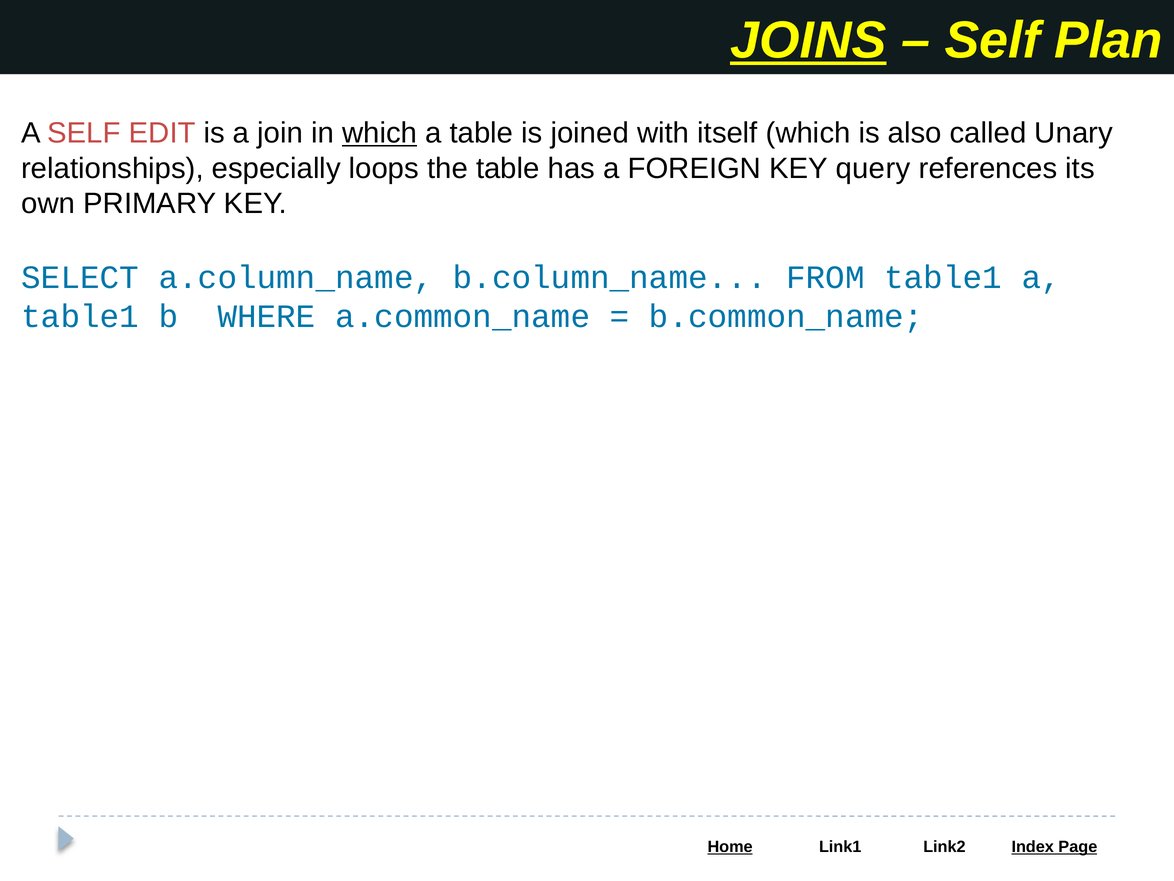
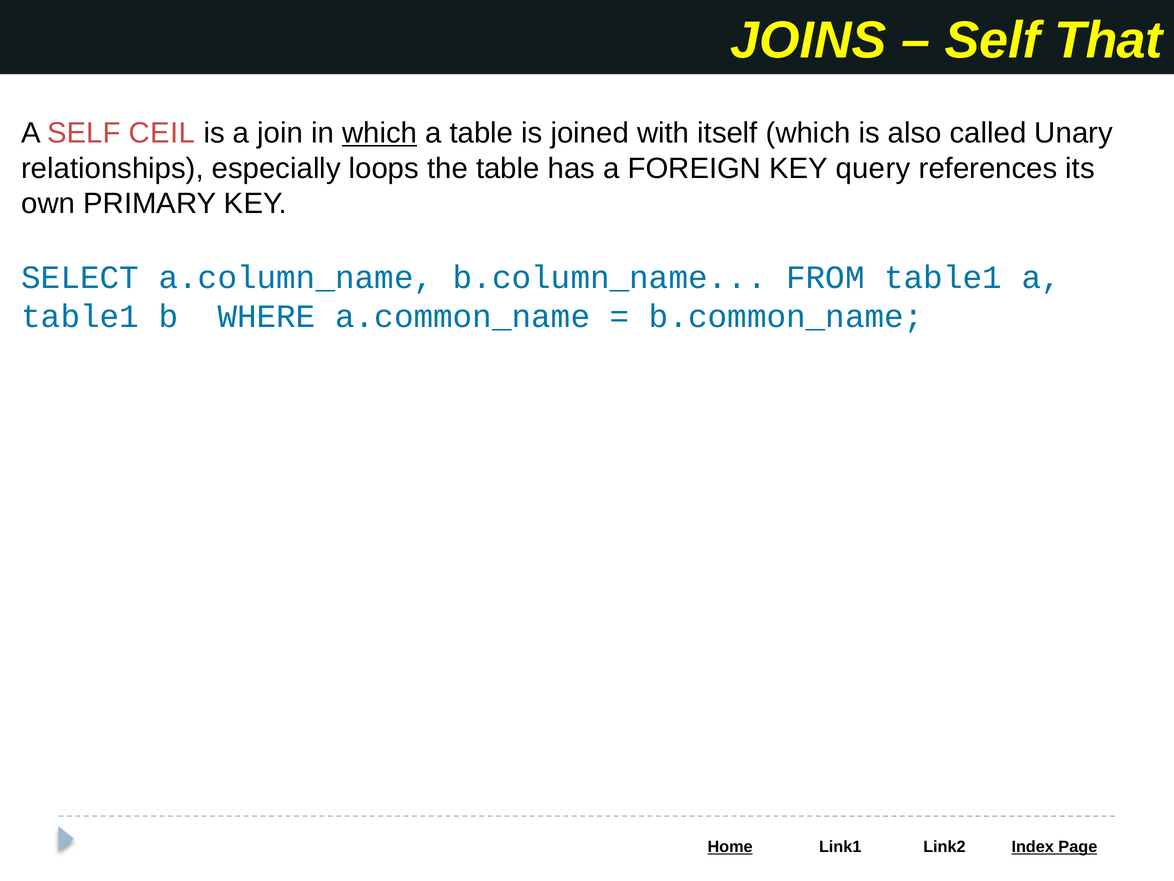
JOINS underline: present -> none (808, 41)
Plan: Plan -> That (1109, 41)
EDIT: EDIT -> CEIL (162, 133)
